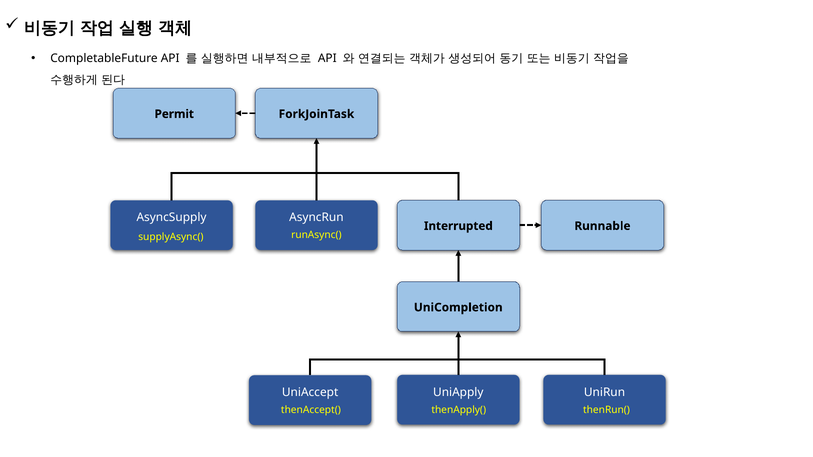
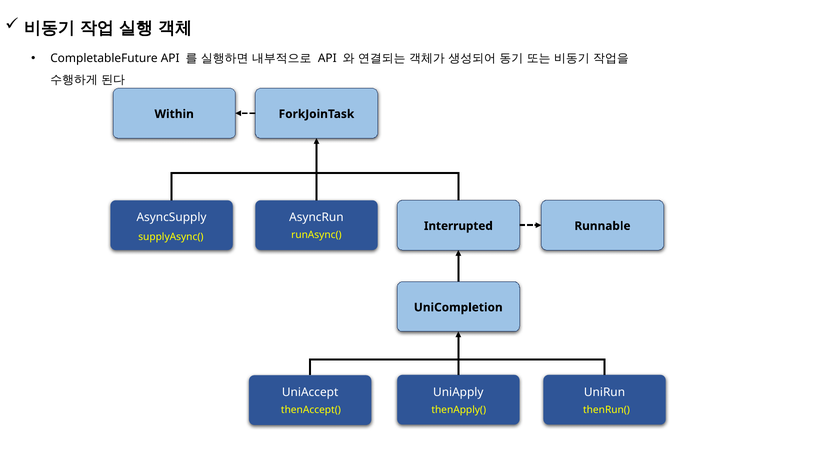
Permit: Permit -> Within (174, 114)
